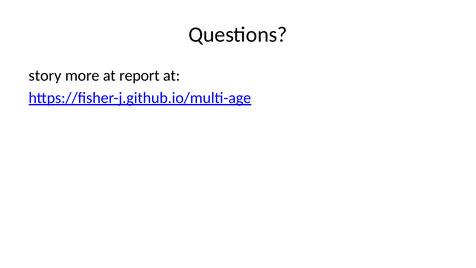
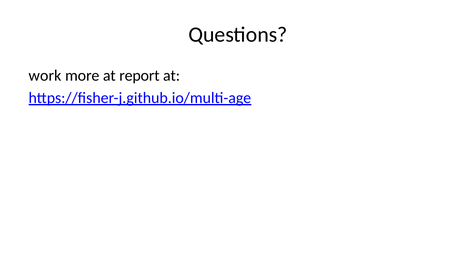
story: story -> work (45, 75)
